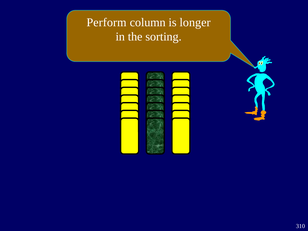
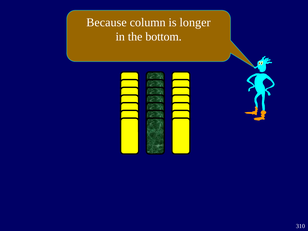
Perform: Perform -> Because (107, 22)
sorting: sorting -> bottom (164, 37)
